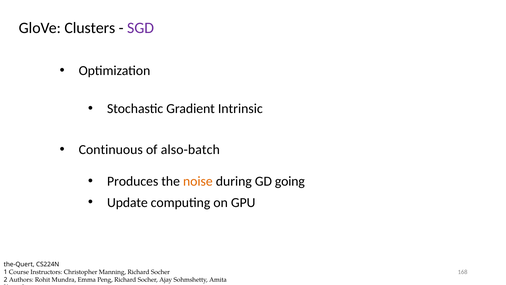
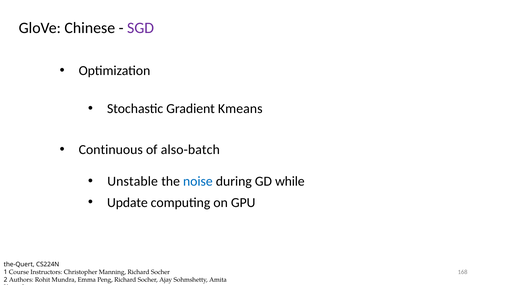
Clusters: Clusters -> Chinese (90, 28)
Intrinsic: Intrinsic -> Kmeans (240, 109)
Produces: Produces -> Unstable (133, 181)
noise colour: orange -> blue (198, 181)
going: going -> while (290, 181)
